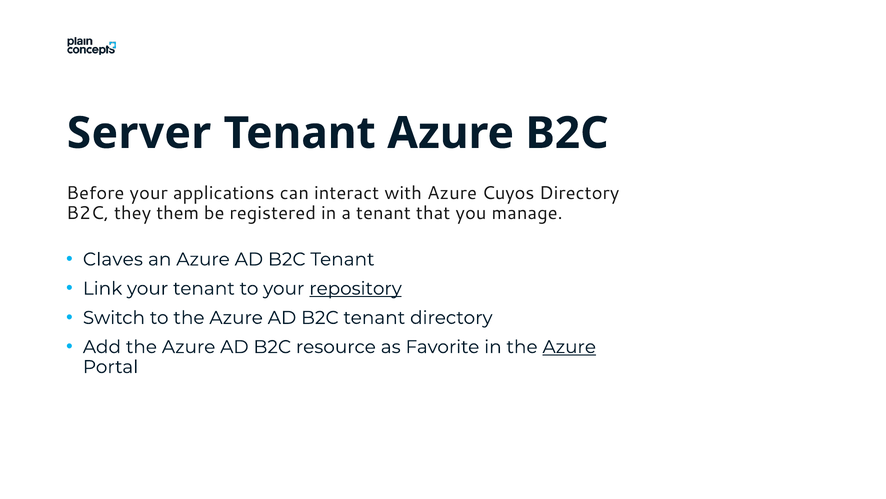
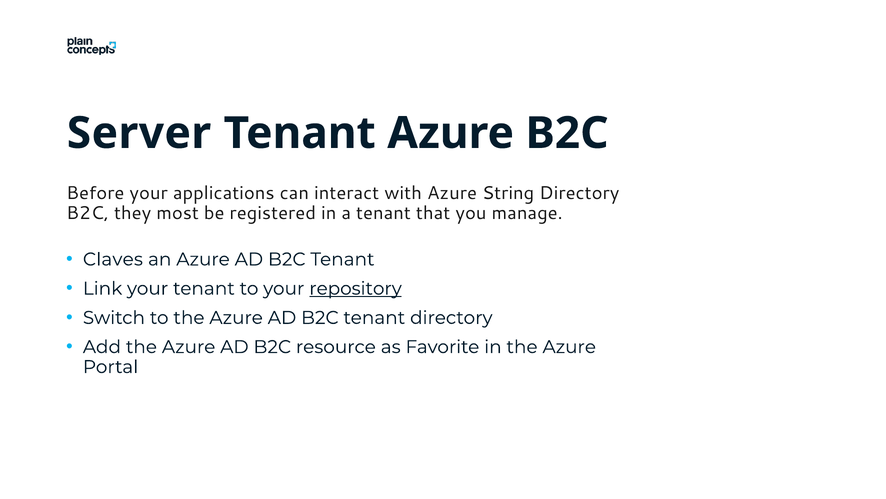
Cuyos: Cuyos -> String (508, 193)
them: them -> most (178, 213)
Azure underline: present -> none (569, 347)
